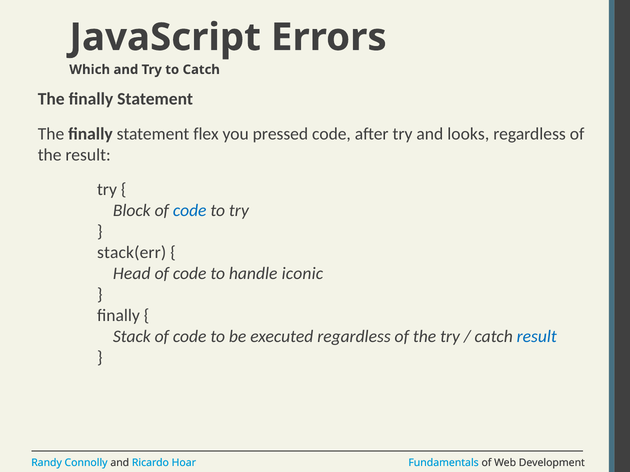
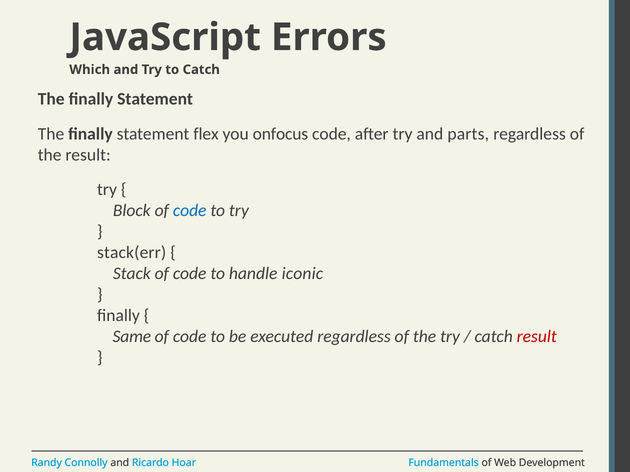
pressed: pressed -> onfocus (280, 134)
looks: looks -> parts (468, 134)
Head: Head -> Stack (132, 274)
Stack: Stack -> Same (132, 337)
result colour: blue -> red (537, 337)
